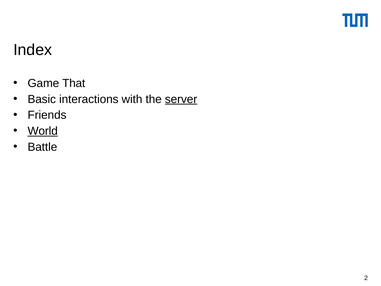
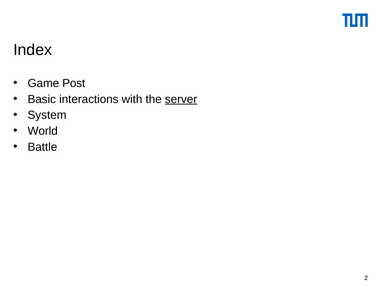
That: That -> Post (74, 83)
Friends: Friends -> System (47, 115)
World underline: present -> none (43, 131)
